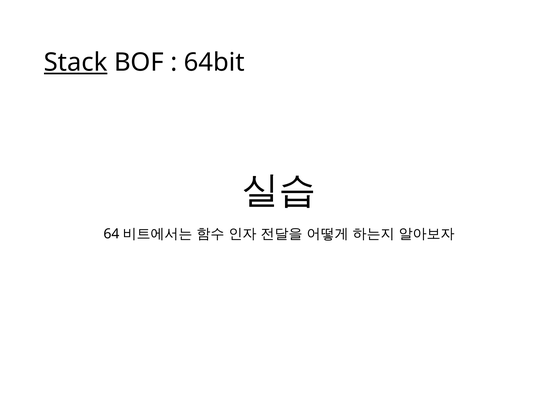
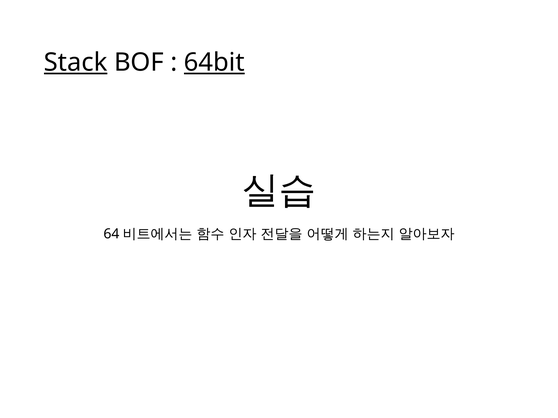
64bit underline: none -> present (214, 63)
